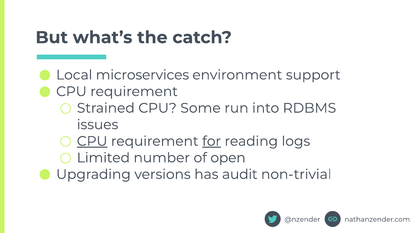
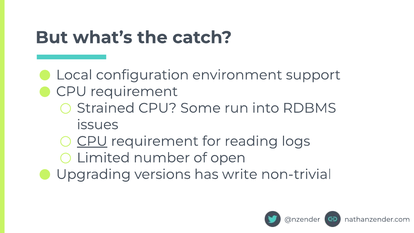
microservices: microservices -> configuration (142, 75)
for underline: present -> none (212, 141)
audit: audit -> write (240, 174)
